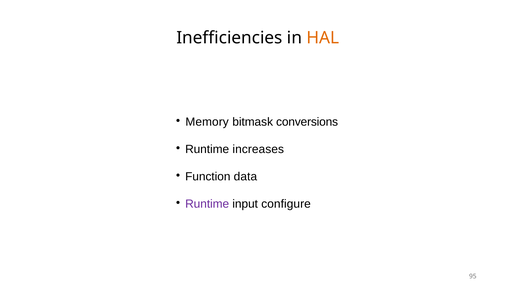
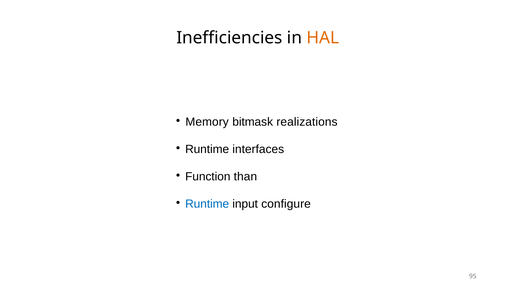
conversions: conversions -> realizations (307, 122)
increases: increases -> interfaces (258, 149)
data: data -> than (245, 177)
Runtime colour: purple -> blue (207, 204)
